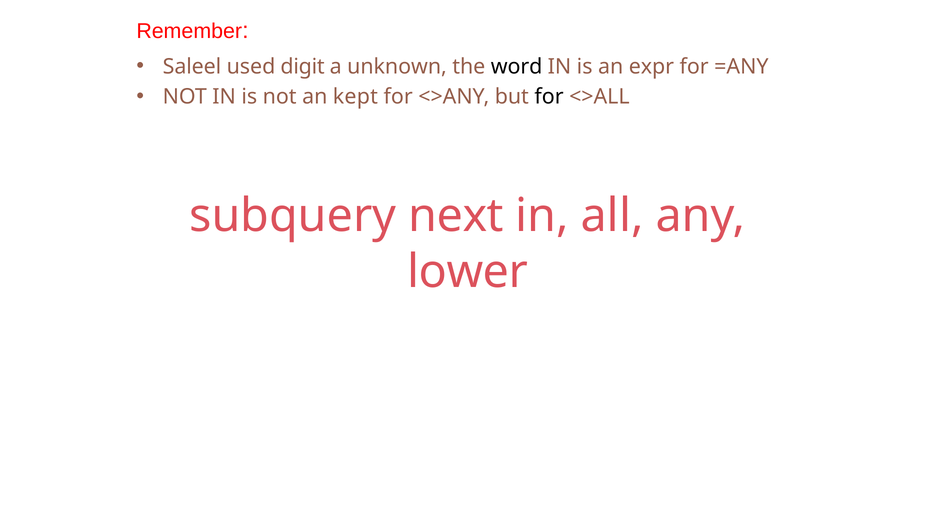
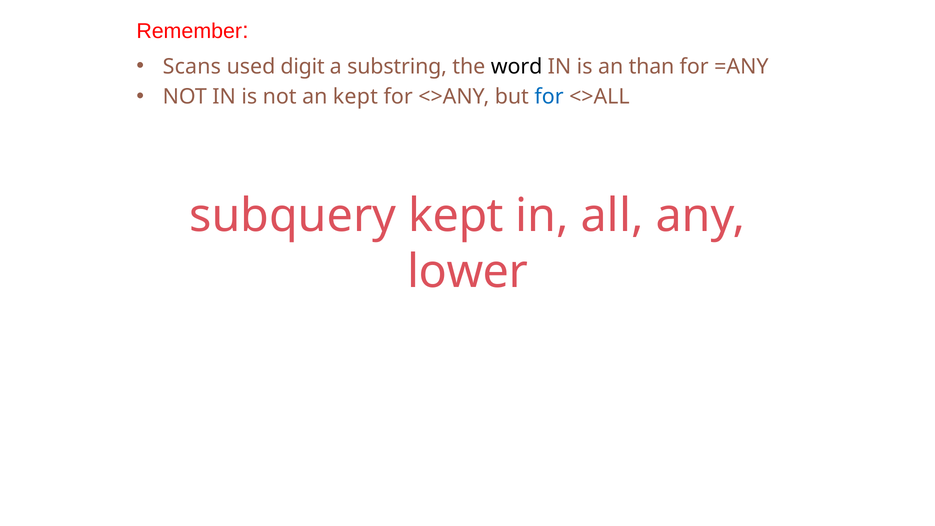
Saleel: Saleel -> Scans (192, 67)
unknown: unknown -> substring (397, 67)
expr: expr -> than (652, 67)
for colour: black -> blue (549, 97)
subquery next: next -> kept (456, 216)
